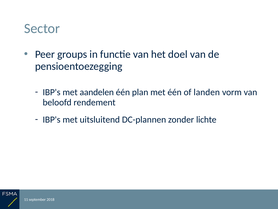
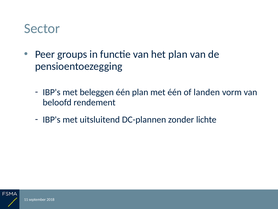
het doel: doel -> plan (178, 54)
aandelen: aandelen -> beleggen (97, 92)
